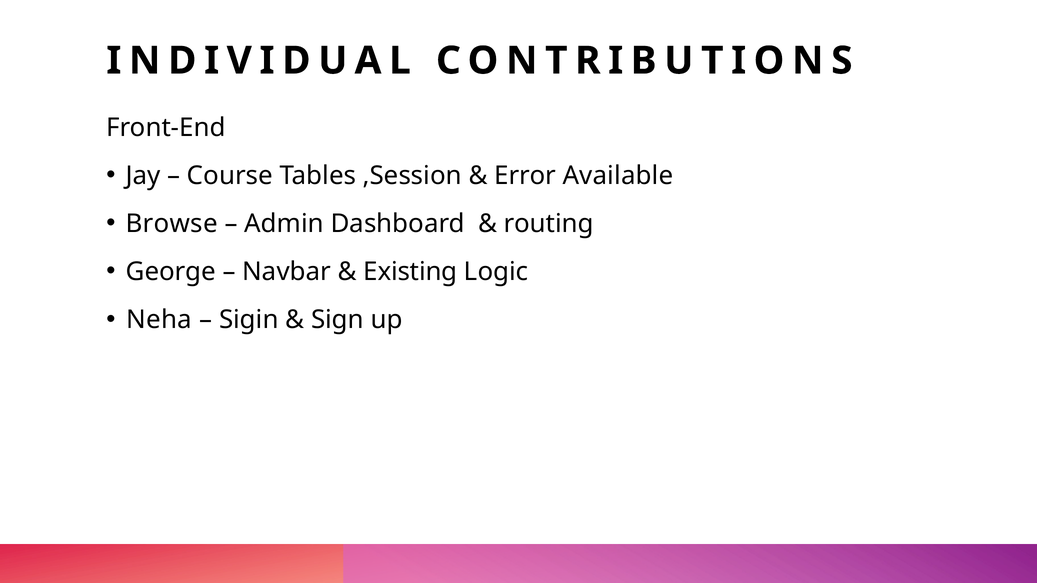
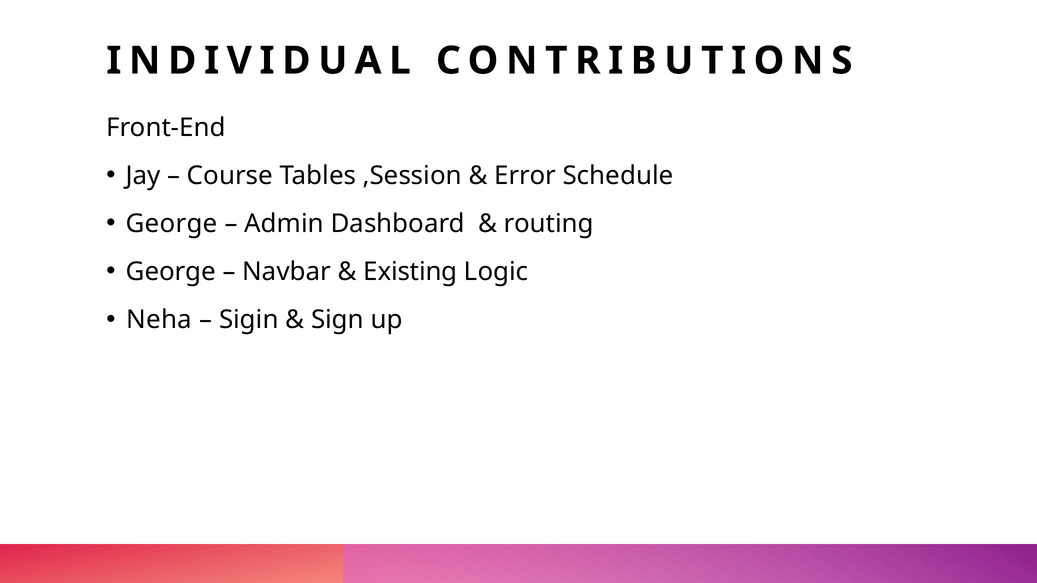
Available: Available -> Schedule (618, 176)
Browse: Browse -> George (172, 224)
